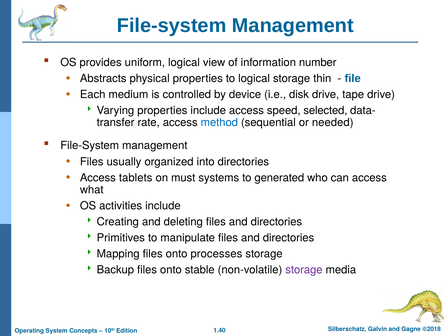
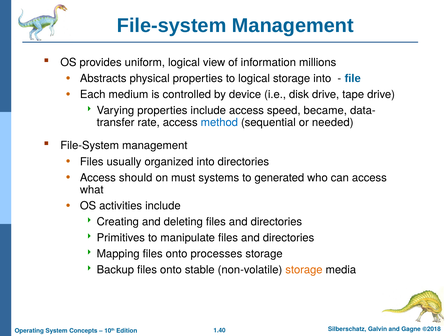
number: number -> millions (318, 62)
storage thin: thin -> into (322, 78)
selected: selected -> became (325, 110)
tablets: tablets -> should (136, 178)
storage colour: purple -> orange (304, 270)
